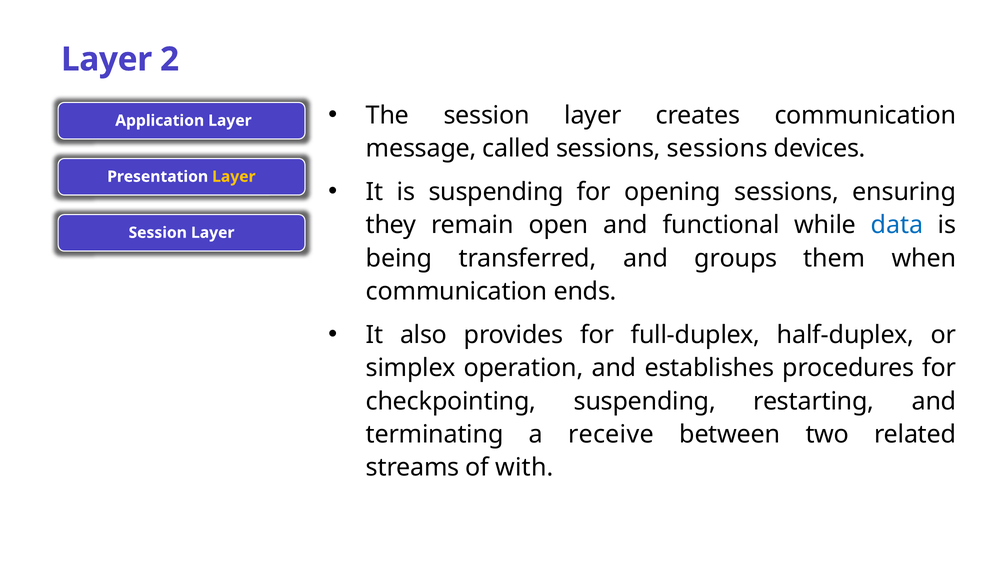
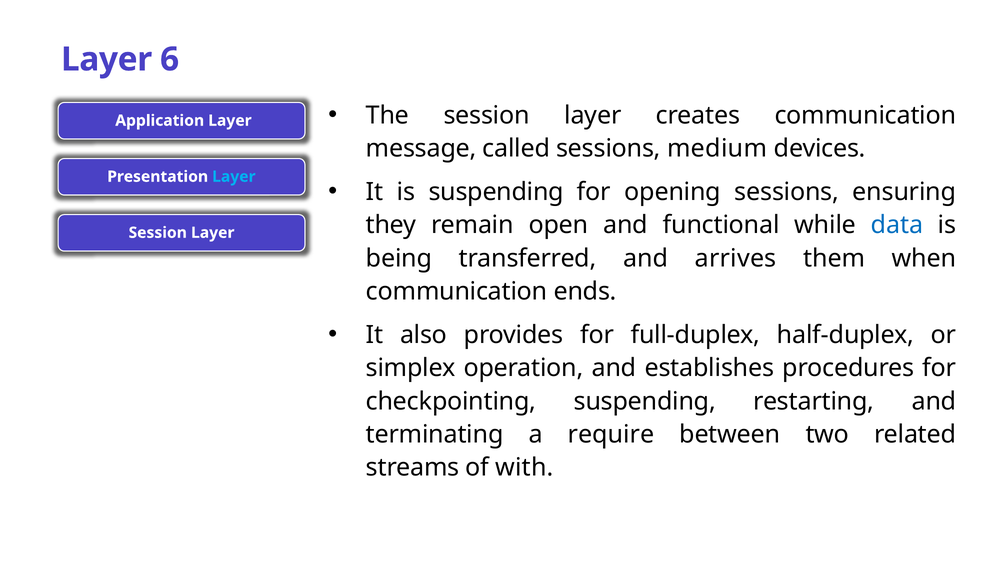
2: 2 -> 6 (170, 59)
sessions sessions: sessions -> medium (717, 148)
Layer colour: yellow -> light blue (234, 177)
groups: groups -> arrives (736, 258)
receive: receive -> require (611, 434)
